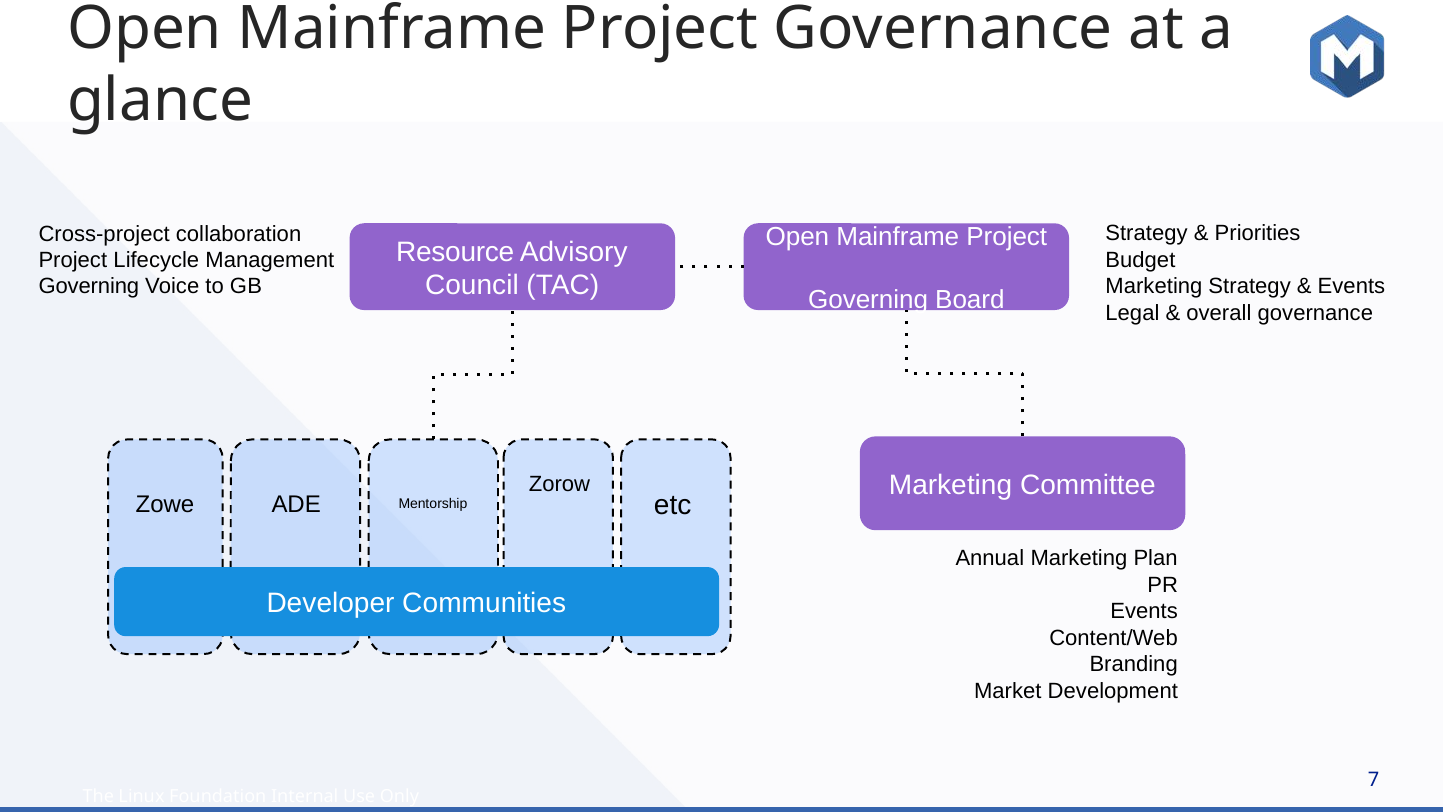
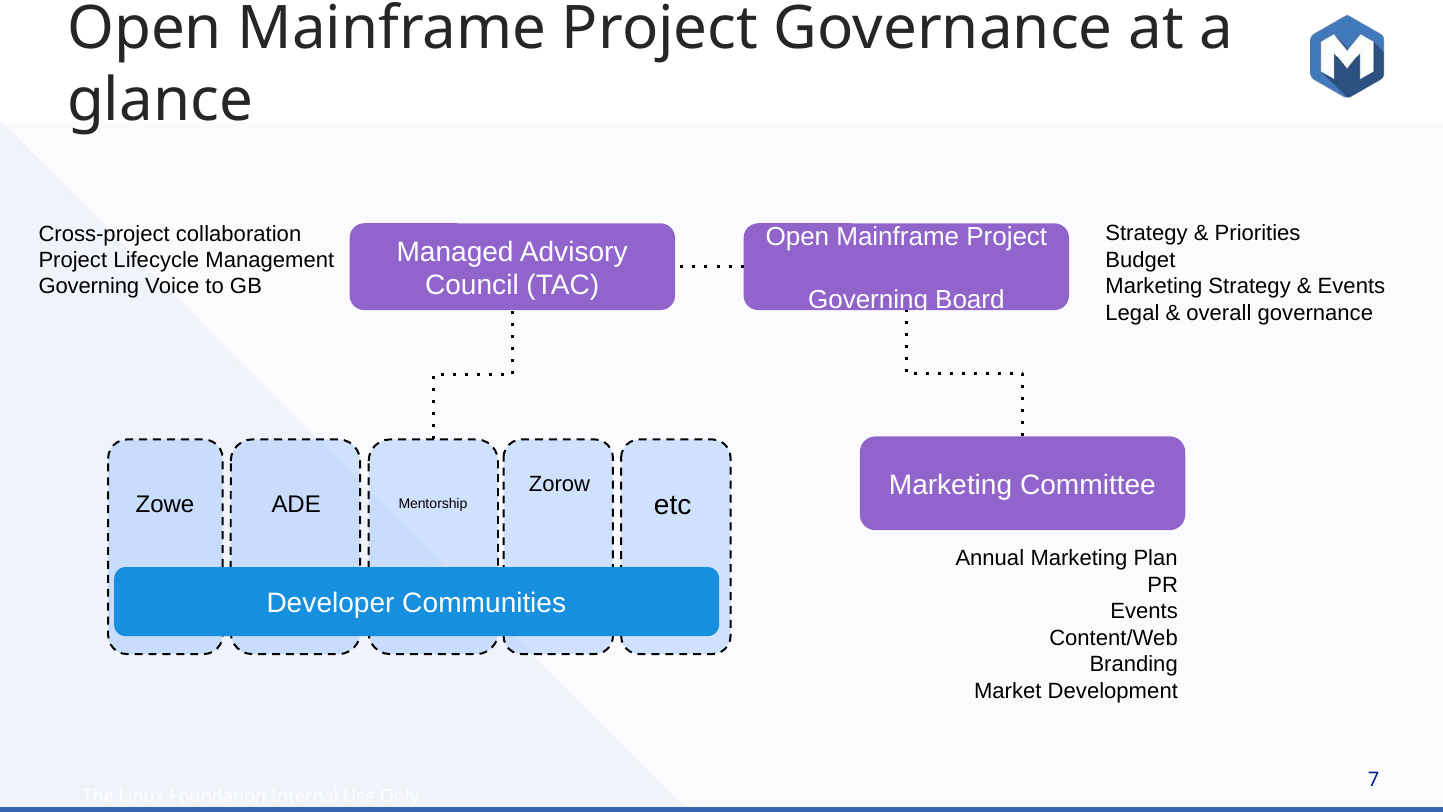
Resource: Resource -> Managed (455, 252)
